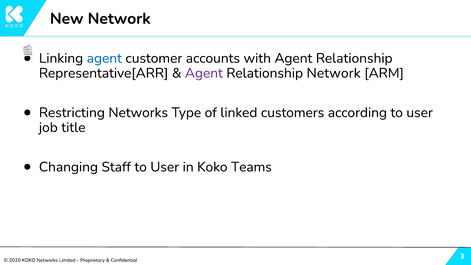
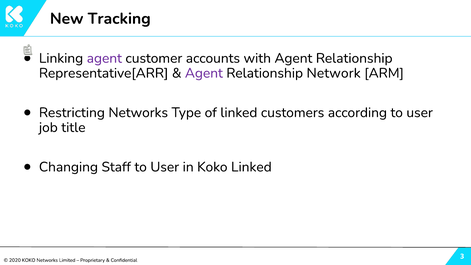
New Network: Network -> Tracking (119, 19)
agent colour: blue -> purple (104, 58)
Koko Teams: Teams -> Linked (251, 167)
